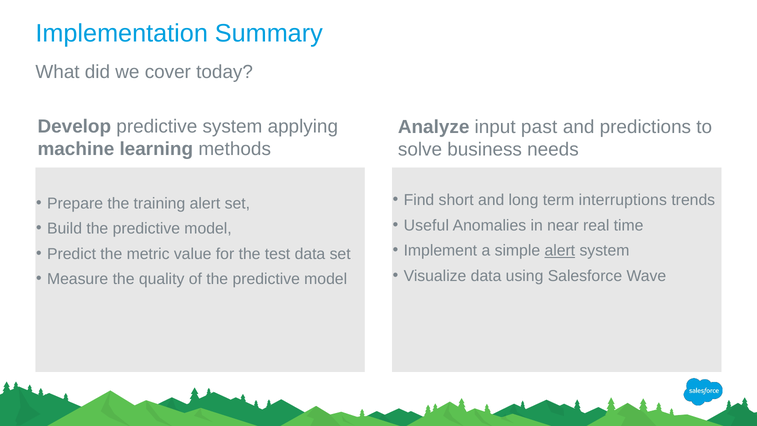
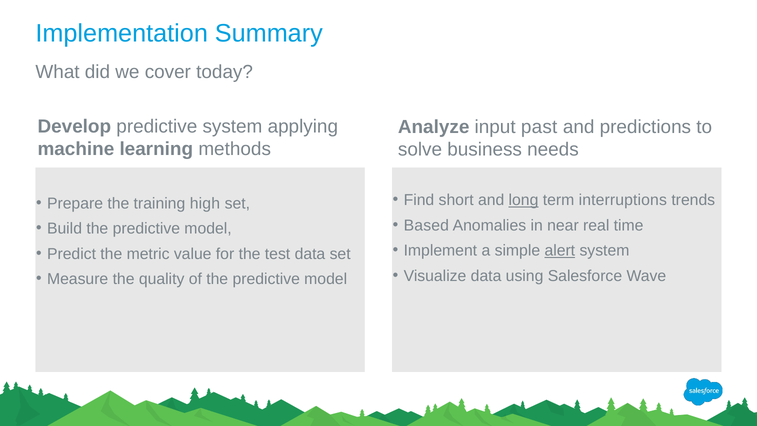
long underline: none -> present (524, 200)
training alert: alert -> high (205, 203)
Useful: Useful -> Based (426, 225)
